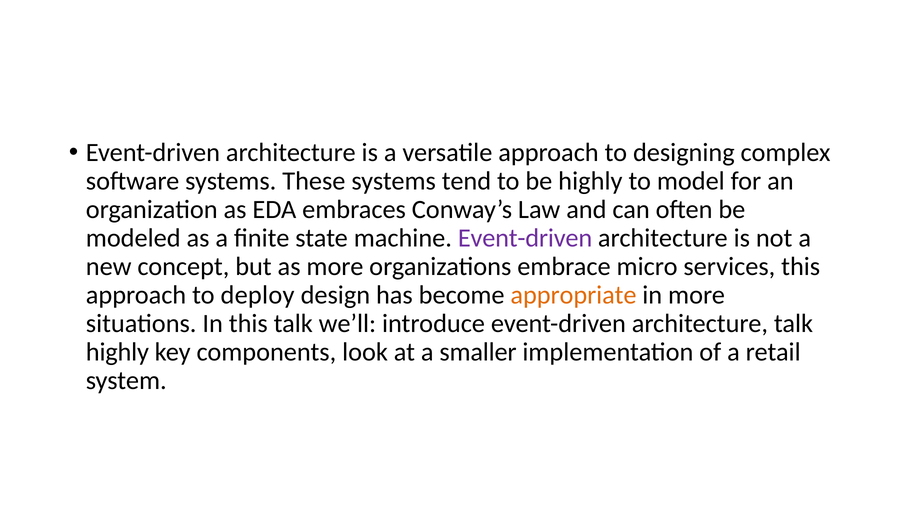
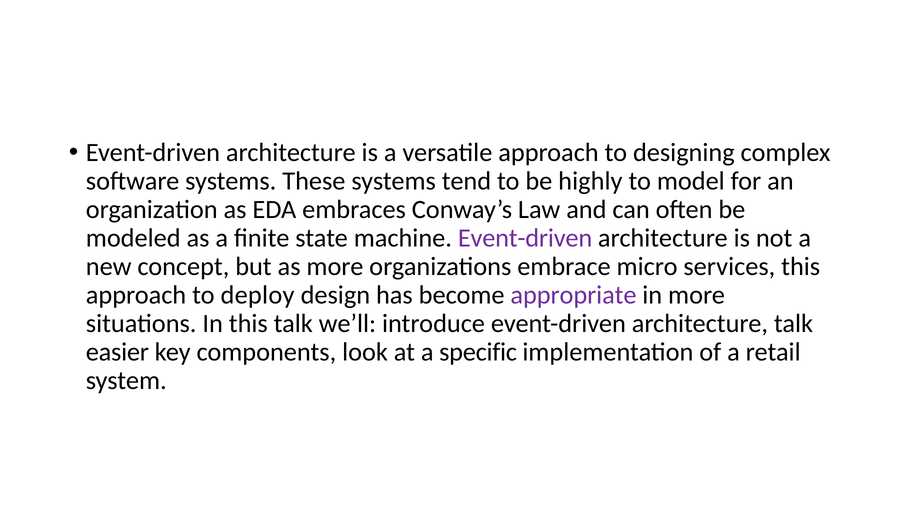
appropriate colour: orange -> purple (573, 295)
highly: highly -> easier (117, 352)
smaller: smaller -> specific (478, 352)
